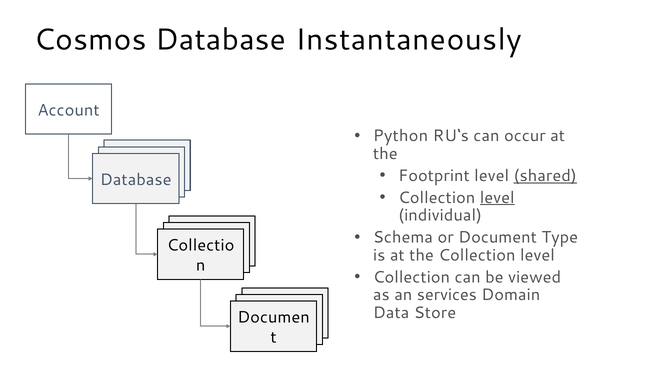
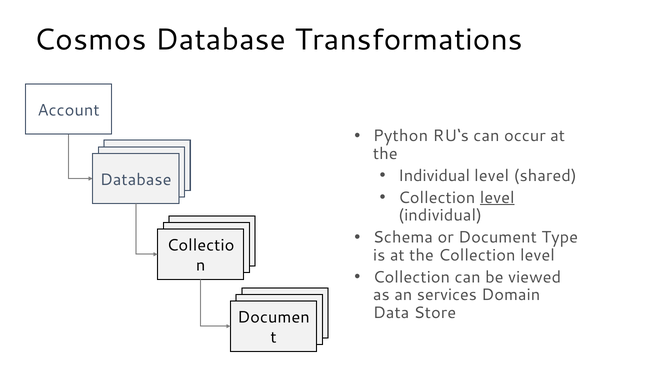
Instantaneously: Instantaneously -> Transformations (409, 40)
Footprint: Footprint -> Individual (434, 176)
shared underline: present -> none (545, 176)
